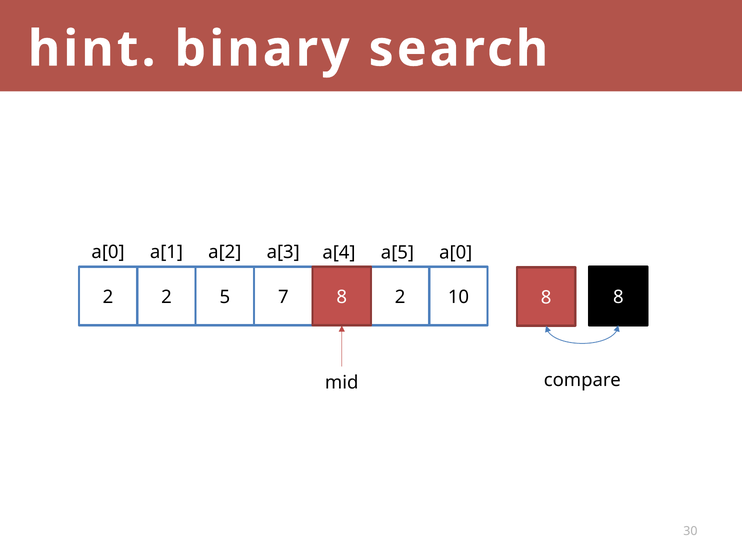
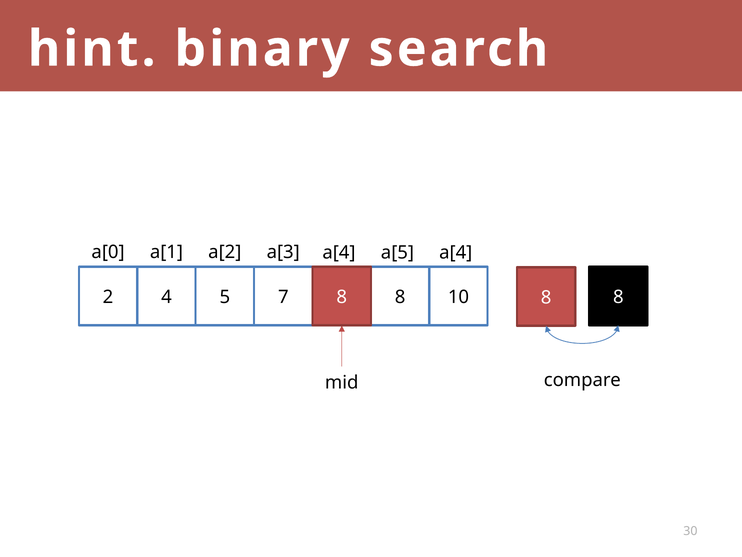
a[5 a[0: a[0 -> a[4 (456, 252)
2 2: 2 -> 4 (166, 297)
7 2: 2 -> 8 (400, 297)
